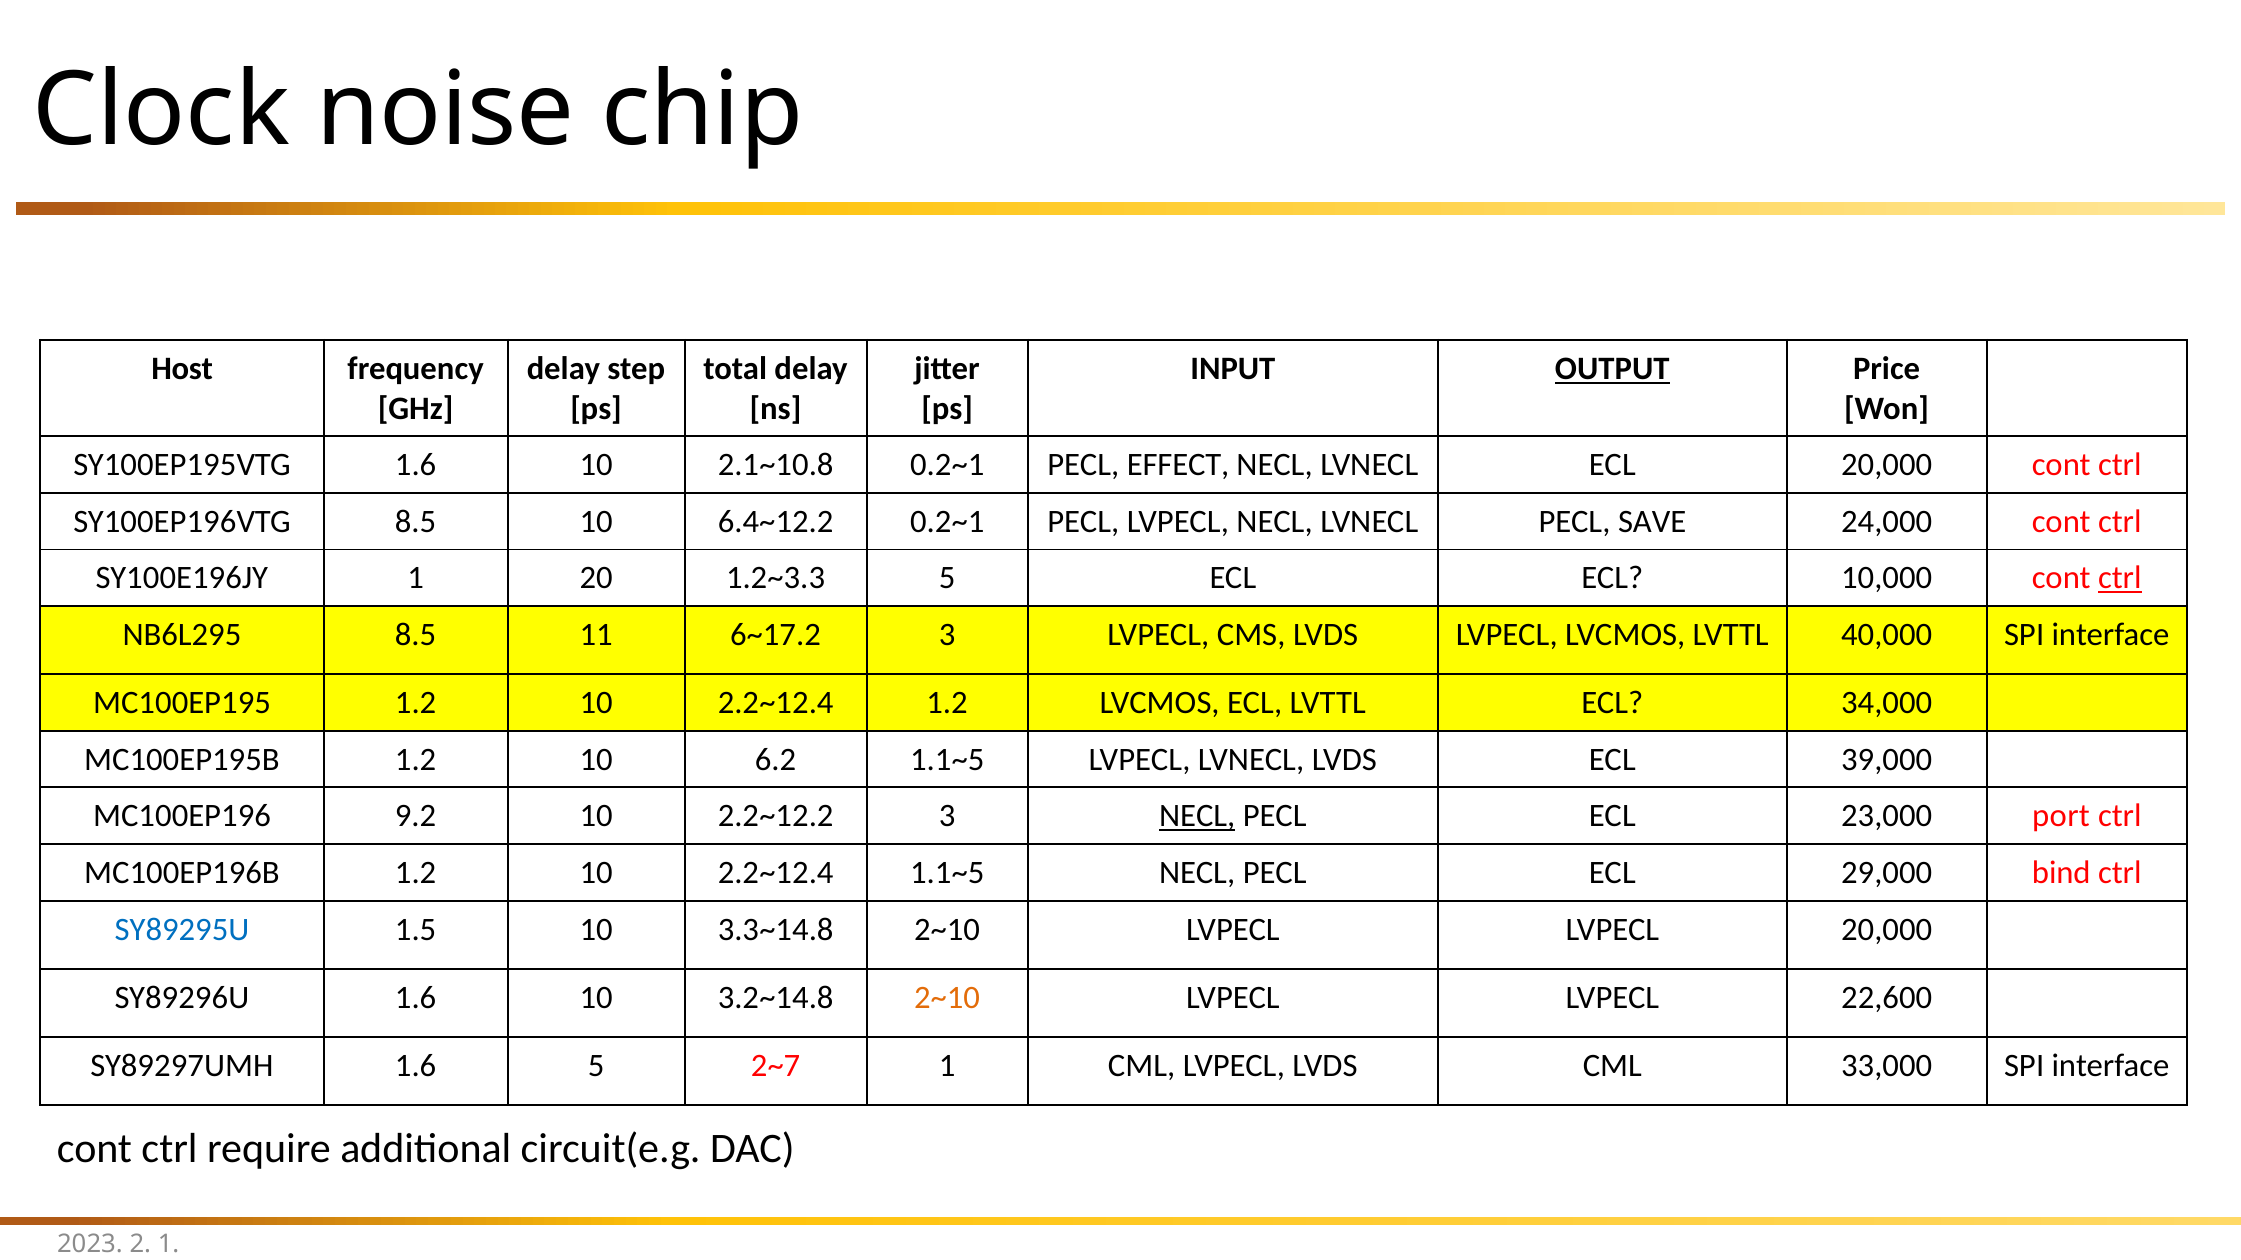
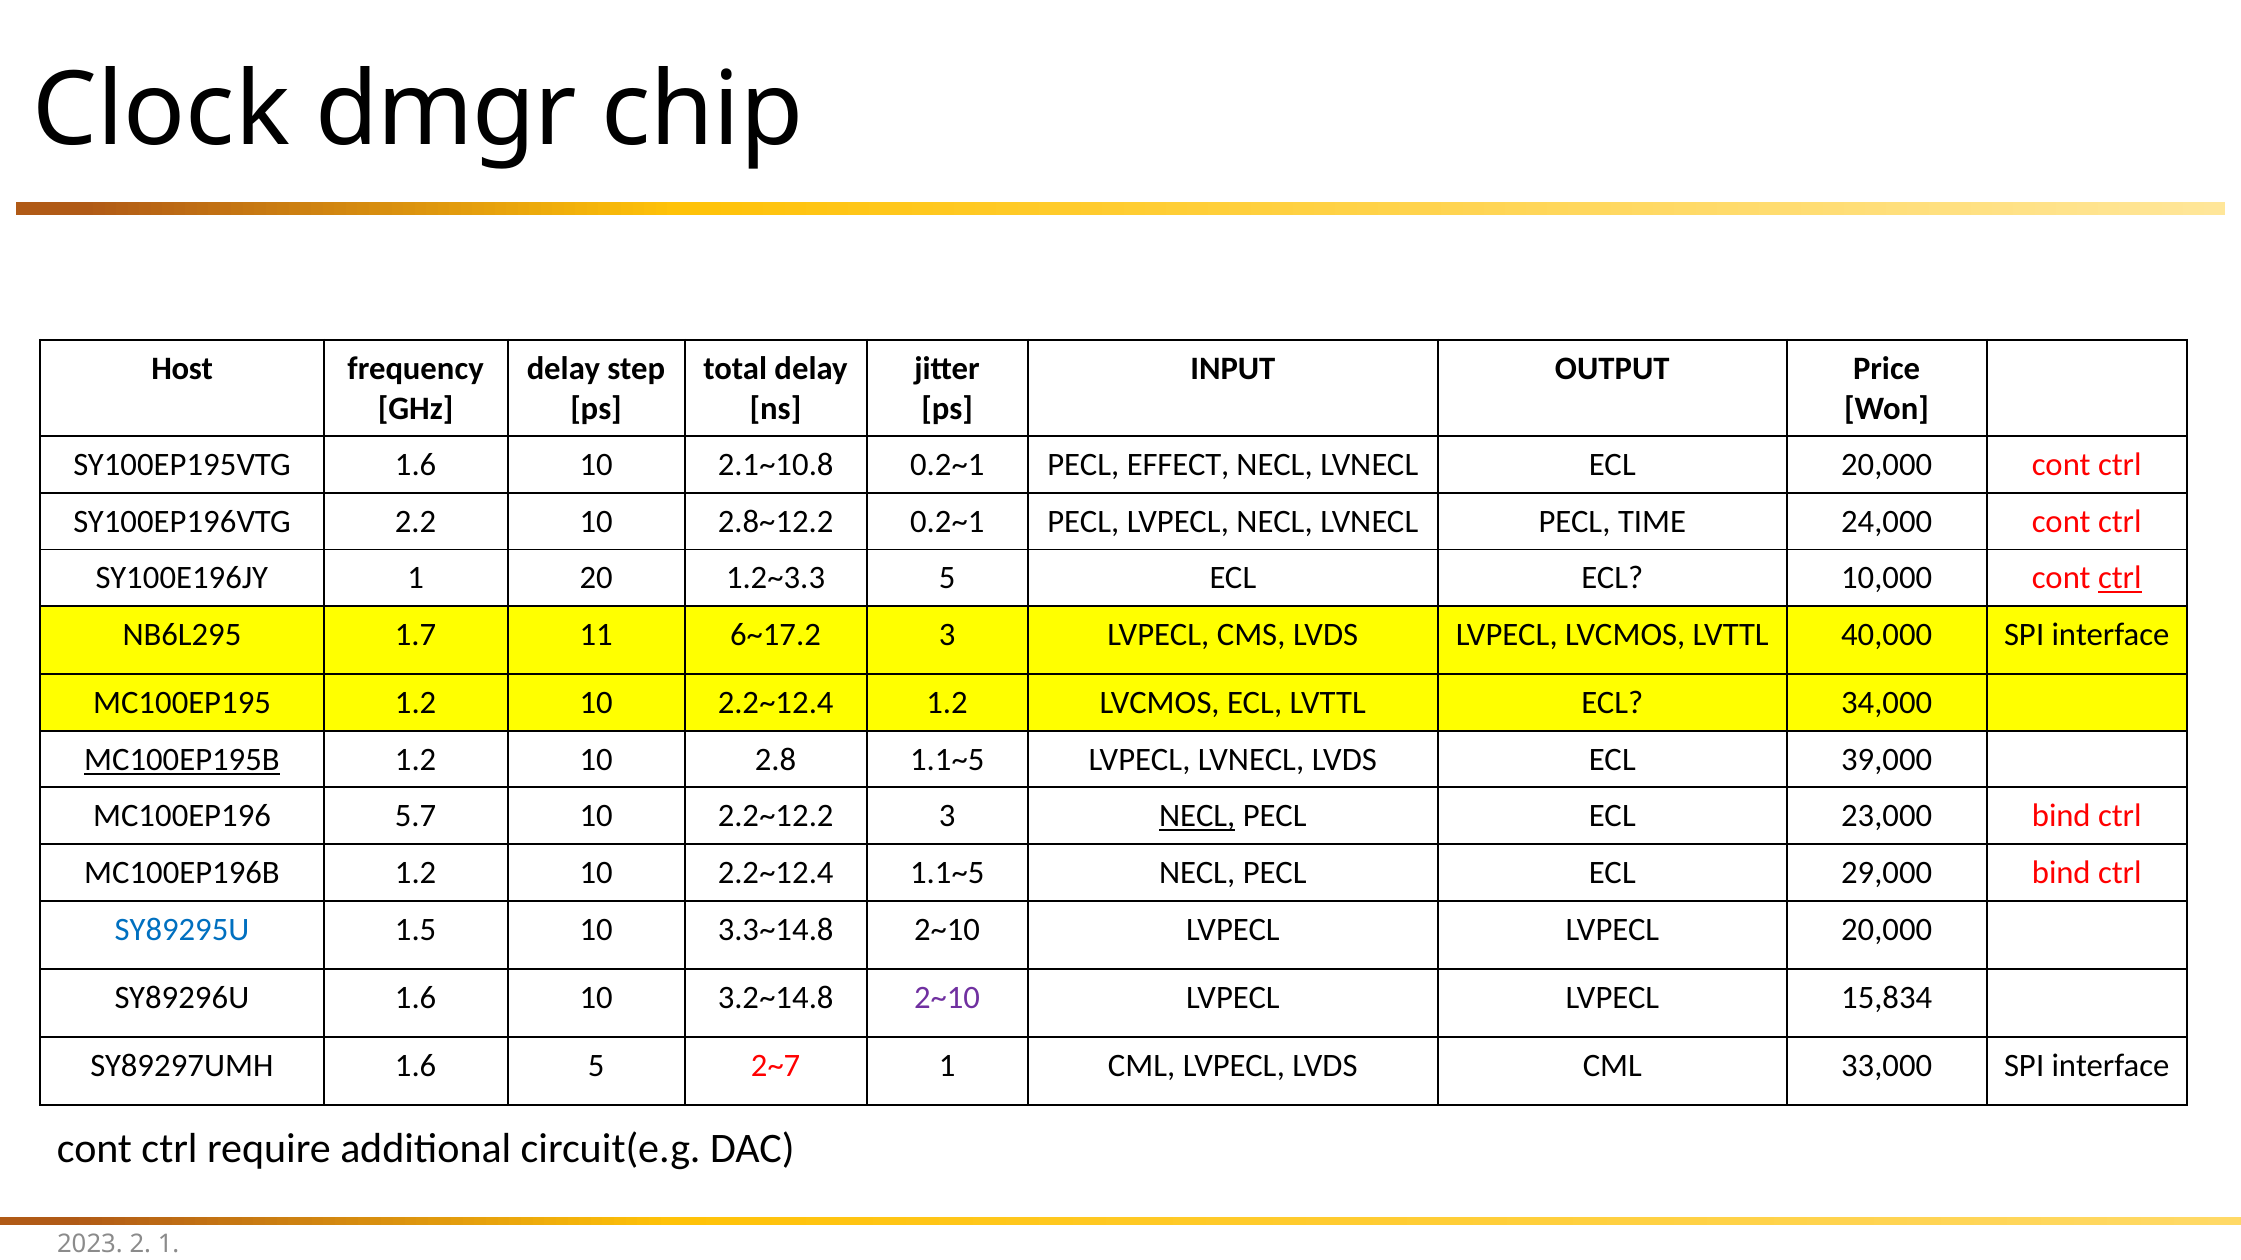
noise: noise -> dmgr (446, 110)
OUTPUT underline: present -> none (1612, 369)
SY100EP196VTG 8.5: 8.5 -> 2.2 (416, 522)
6.4~12.2: 6.4~12.2 -> 2.8~12.2 (776, 522)
SAVE: SAVE -> TIME (1652, 522)
NB6L295 8.5: 8.5 -> 1.7 (416, 635)
MC100EP195B underline: none -> present (182, 760)
6.2: 6.2 -> 2.8 (775, 760)
9.2: 9.2 -> 5.7 (416, 817)
23,000 port: port -> bind (2061, 817)
2~10 colour: orange -> purple (947, 998)
22,600: 22,600 -> 15,834 (1887, 998)
